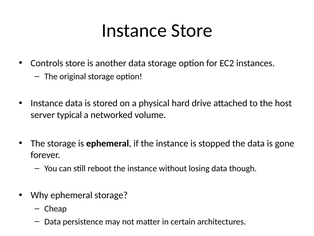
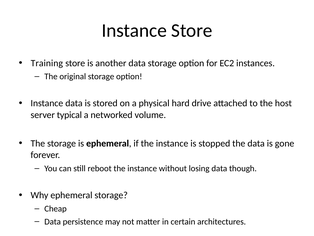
Controls: Controls -> Training (47, 63)
